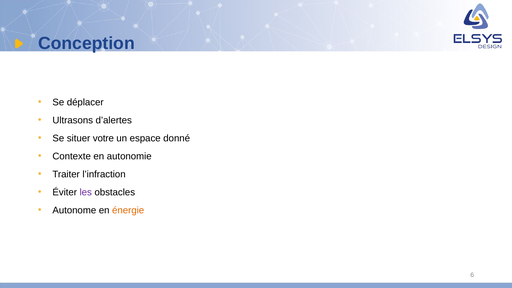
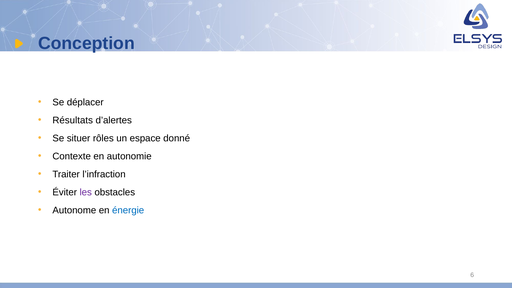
Ultrasons: Ultrasons -> Résultats (73, 120)
votre: votre -> rôles (103, 138)
énergie colour: orange -> blue (128, 210)
